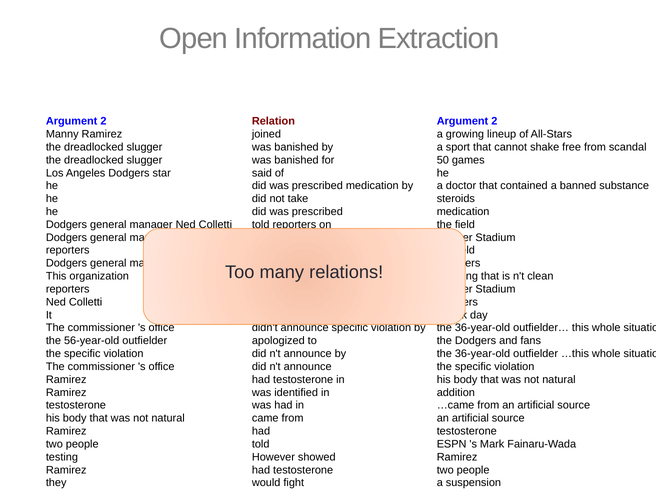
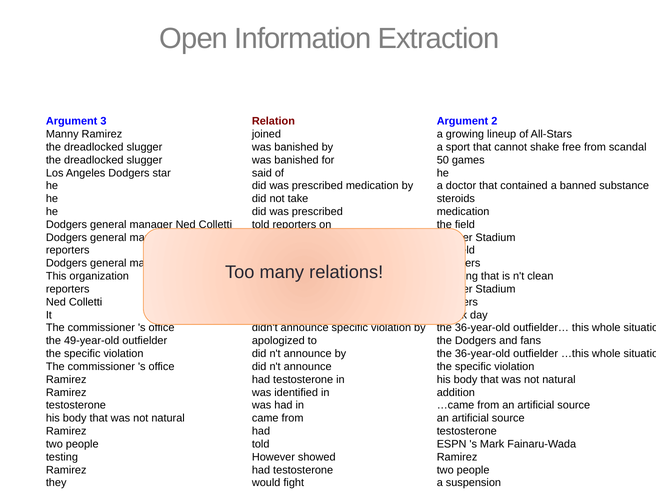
2: 2 -> 3 (104, 121)
56-year-old: 56-year-old -> 49-year-old (92, 341)
